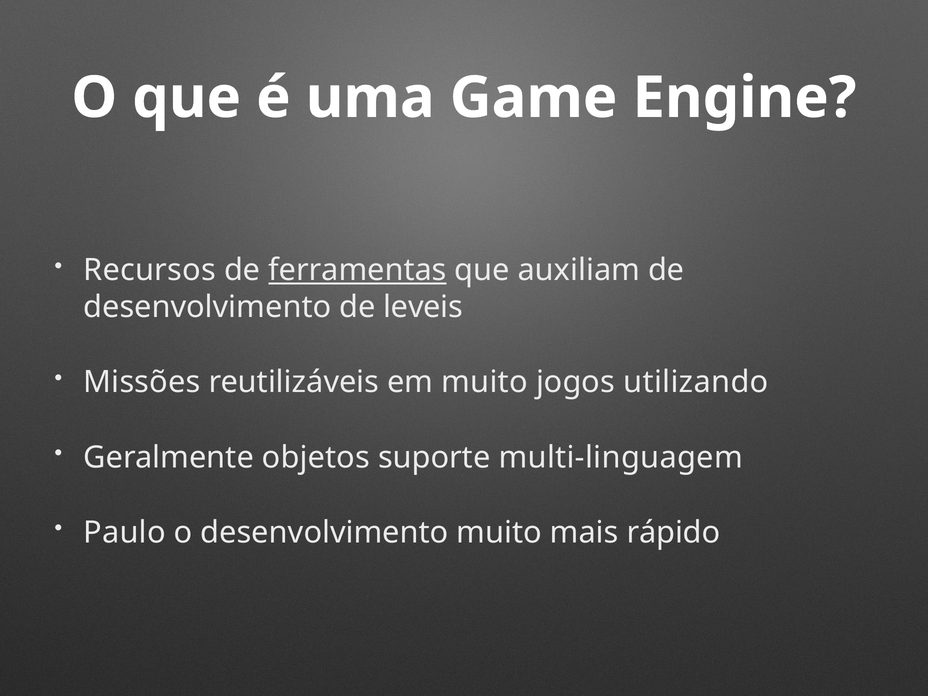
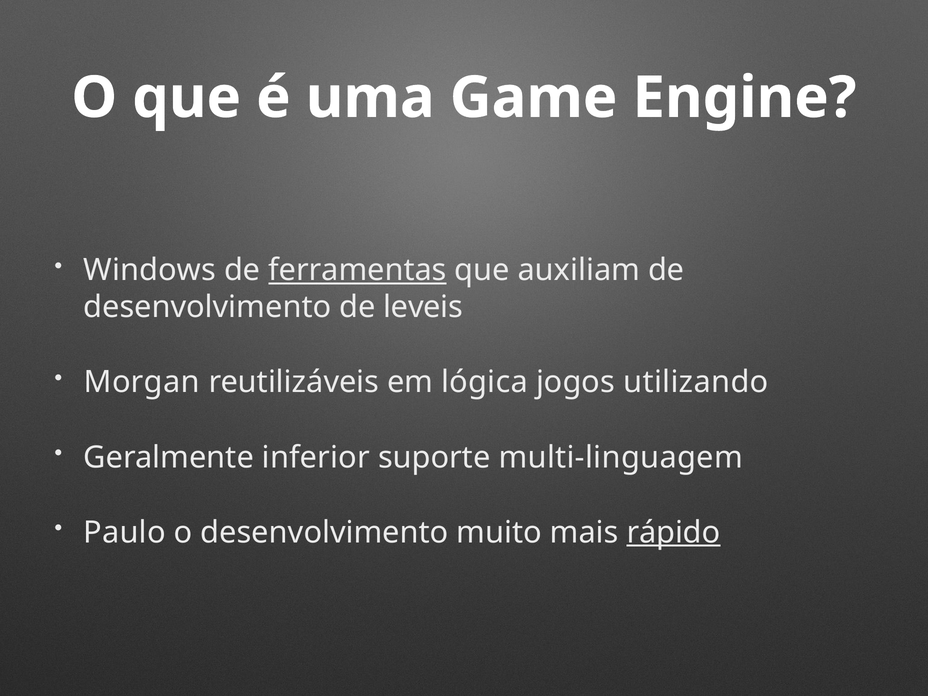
Recursos: Recursos -> Windows (150, 270)
Missões: Missões -> Morgan (142, 382)
em muito: muito -> lógica (485, 382)
objetos: objetos -> inferior (316, 457)
rápido underline: none -> present (673, 532)
